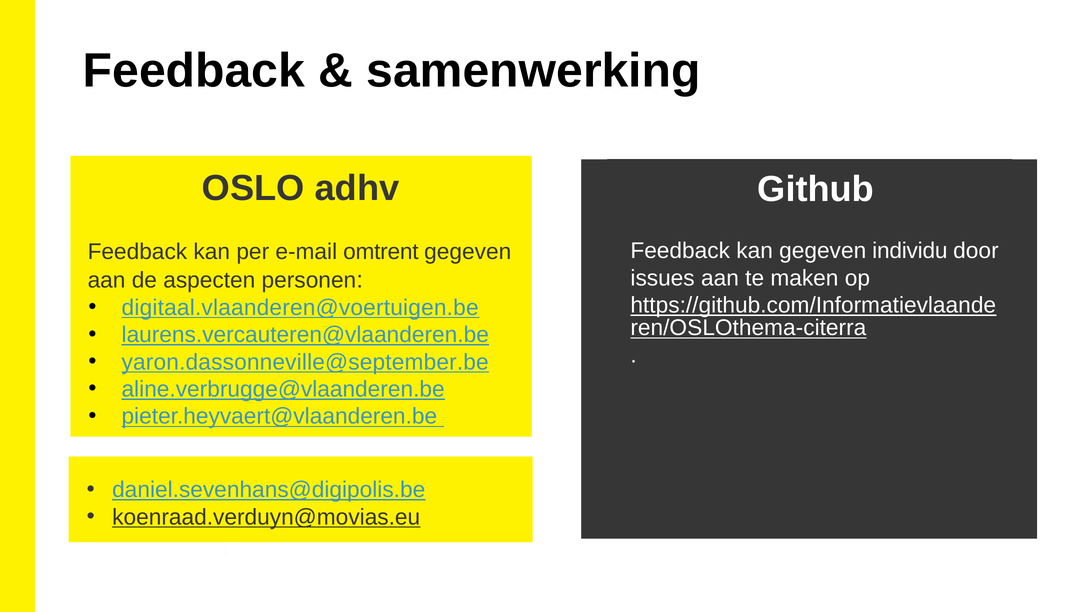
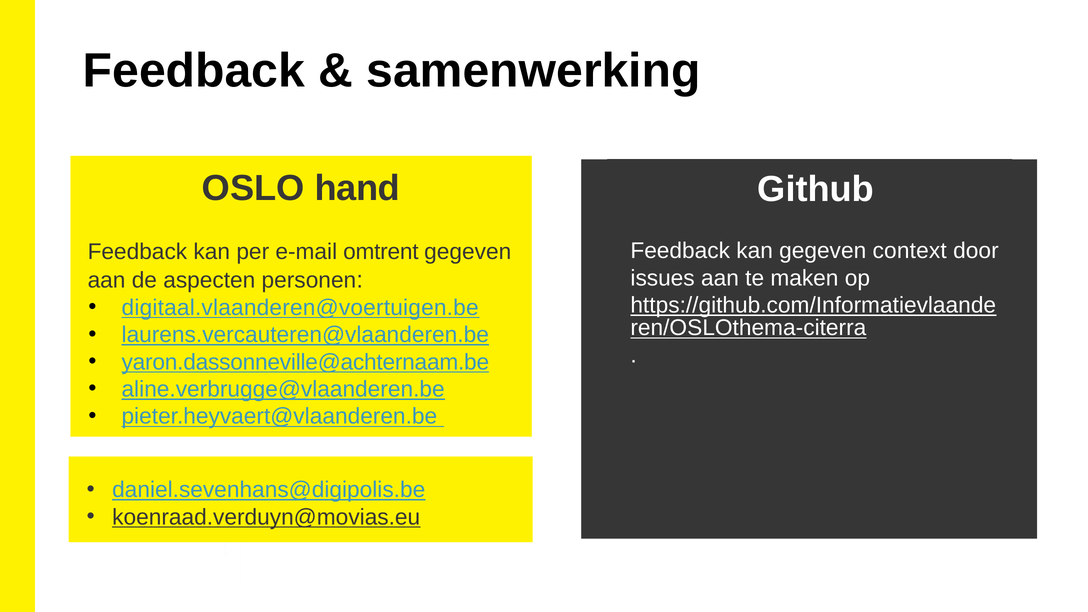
adhv: adhv -> hand (357, 188)
individu: individu -> context (910, 251)
yaron.dassonneville@september.be: yaron.dassonneville@september.be -> yaron.dassonneville@achternaam.be (305, 362)
